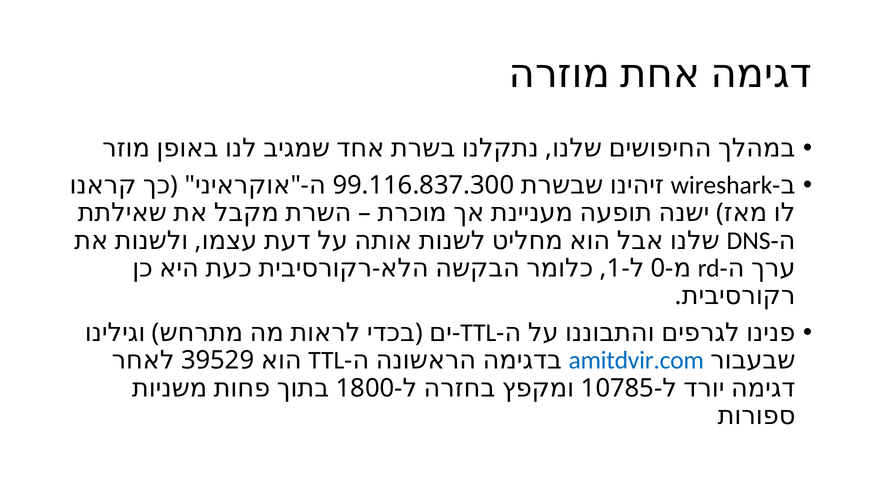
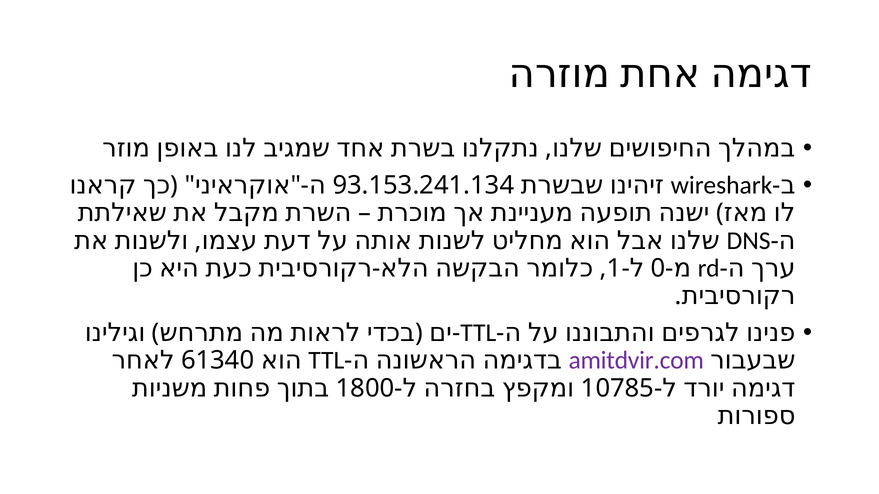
99.116.837.300: 99.116.837.300 -> 93.153.241.134 (423, 185)
amitdvir.com colour: blue -> purple (636, 361)
39529: 39529 -> 61340 (218, 361)
